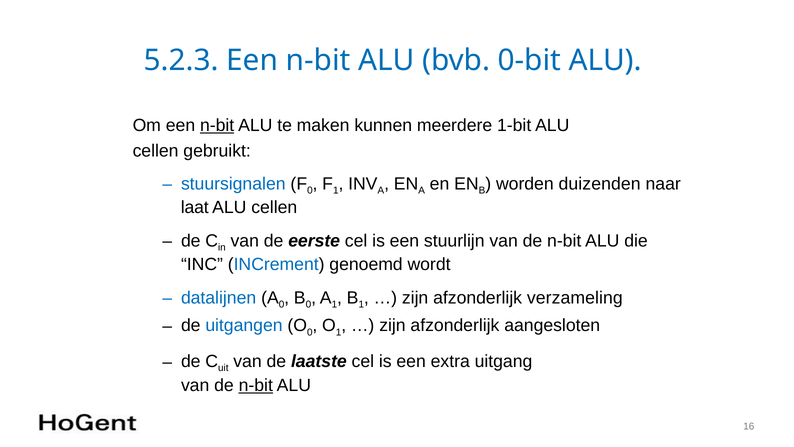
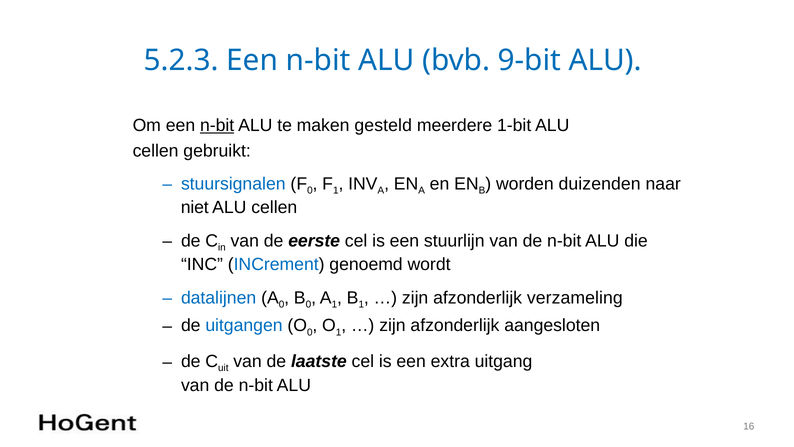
0-bit: 0-bit -> 9-bit (530, 60)
kunnen: kunnen -> gesteld (383, 125)
laat: laat -> niet (195, 207)
n-bit underline: present -> none (256, 385)
